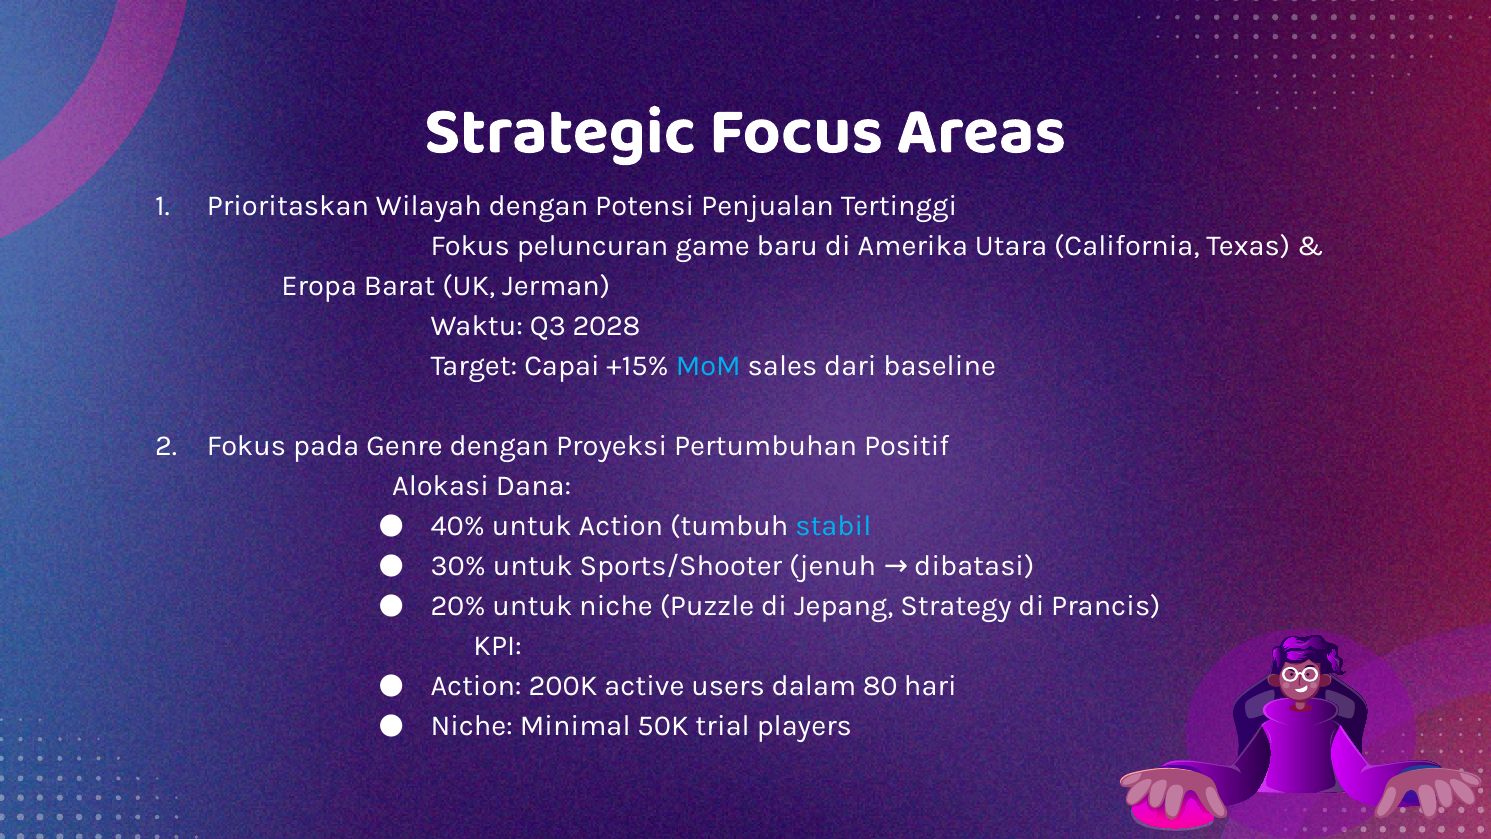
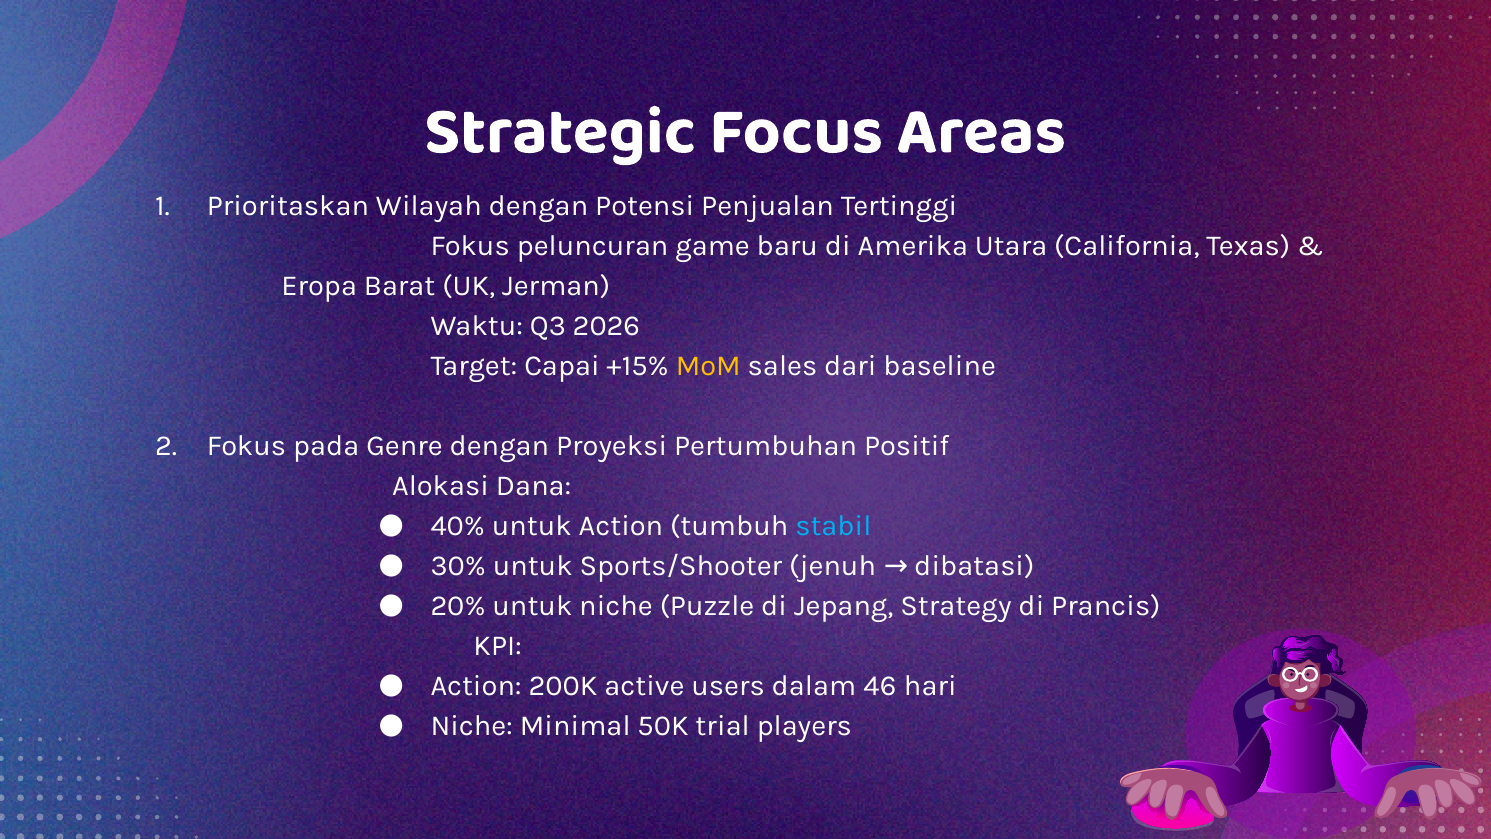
2028: 2028 -> 2026 (606, 326)
MoM colour: light blue -> yellow (708, 366)
80: 80 -> 46 (880, 686)
